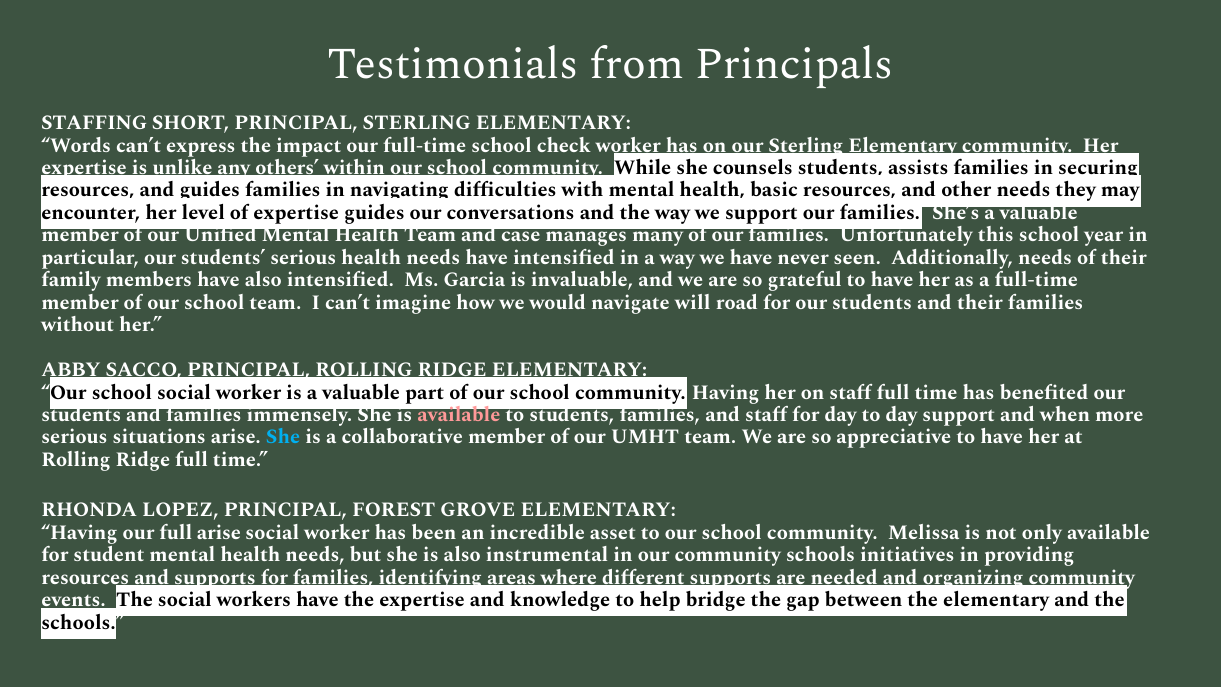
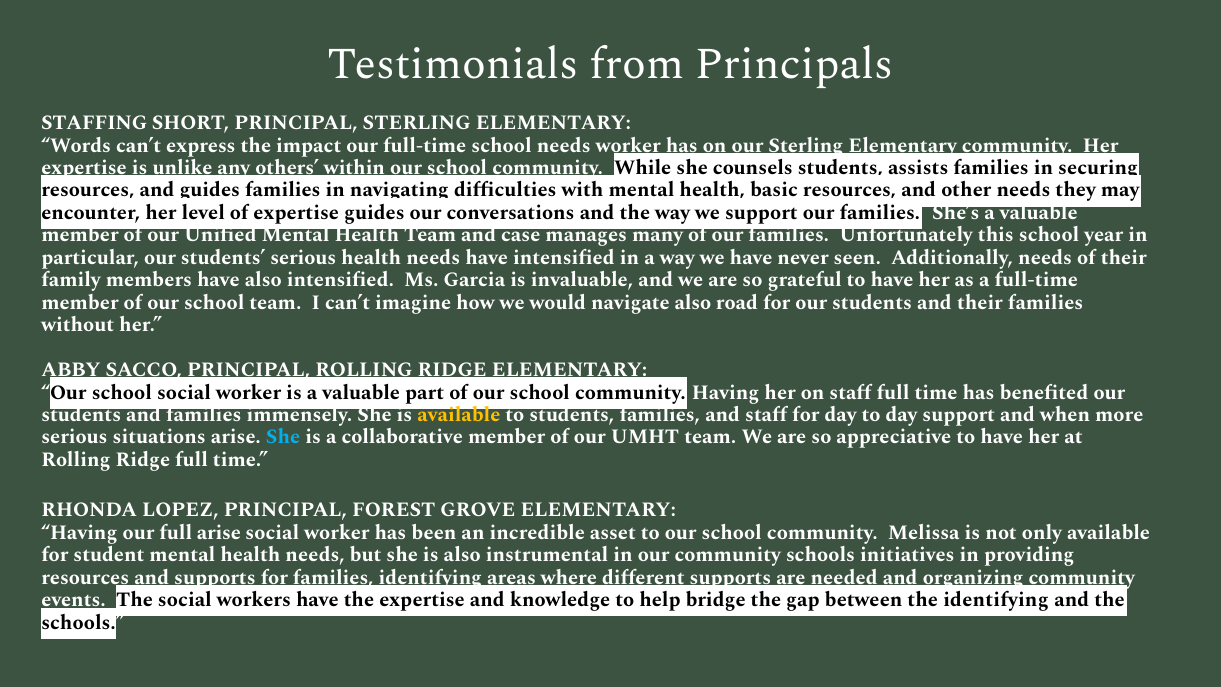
school check: check -> needs (564, 145)
navigate will: will -> also (693, 302)
available colour: pink -> yellow (459, 415)
the elementary: elementary -> identifying (996, 600)
